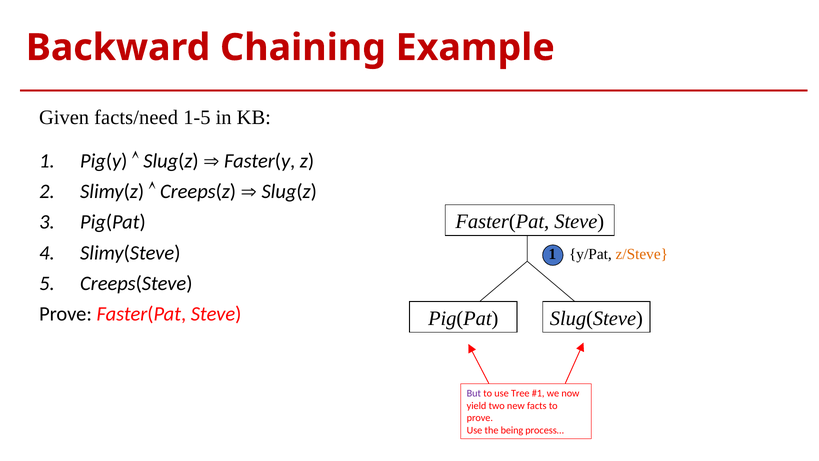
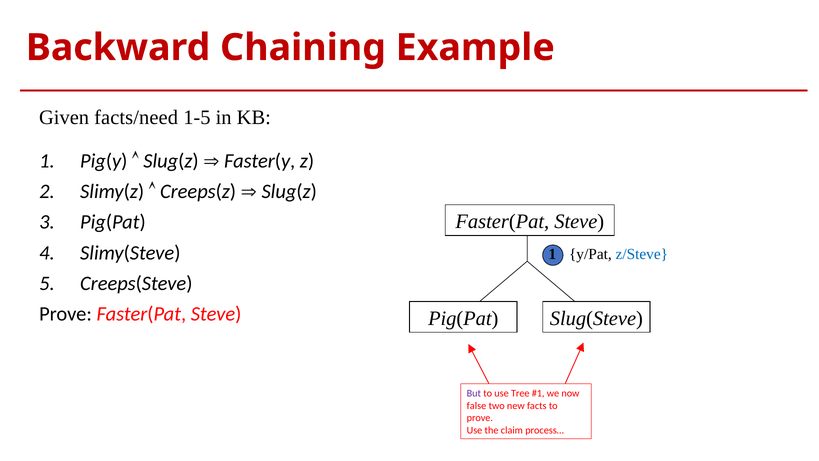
z/Steve colour: orange -> blue (642, 254)
yield: yield -> false (476, 405)
being: being -> claim (512, 430)
